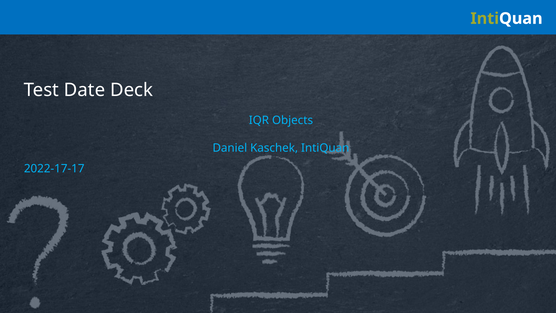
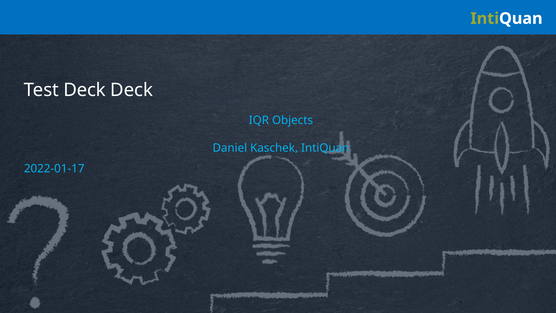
Test Date: Date -> Deck (85, 90)
2022-17-17: 2022-17-17 -> 2022-01-17 (54, 168)
